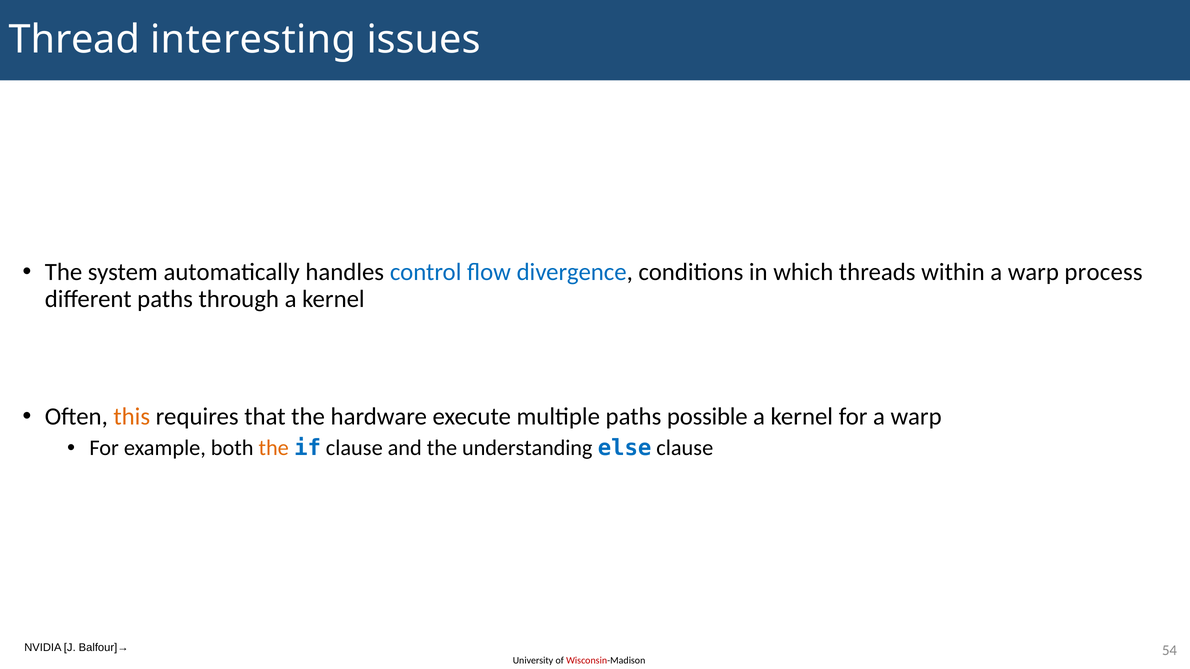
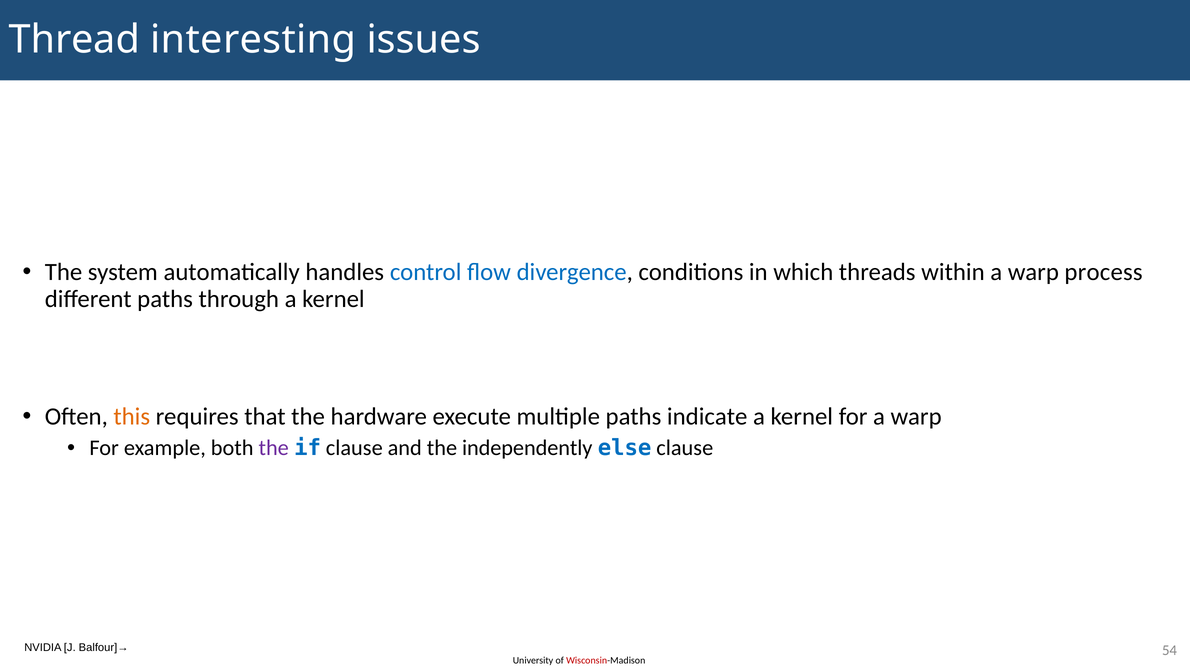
possible: possible -> indicate (707, 417)
the colour: orange -> purple (274, 448)
understanding: understanding -> independently (527, 448)
